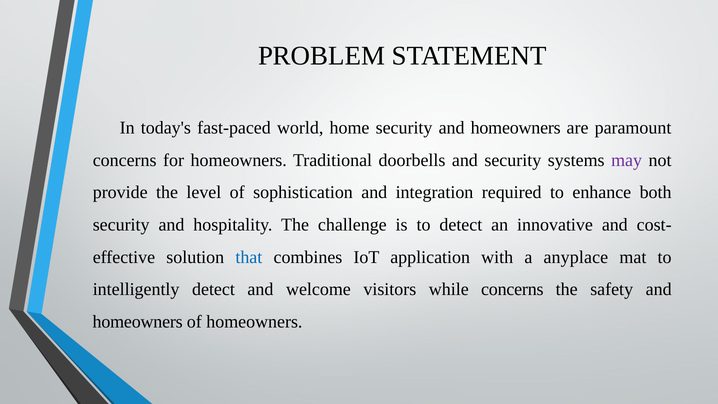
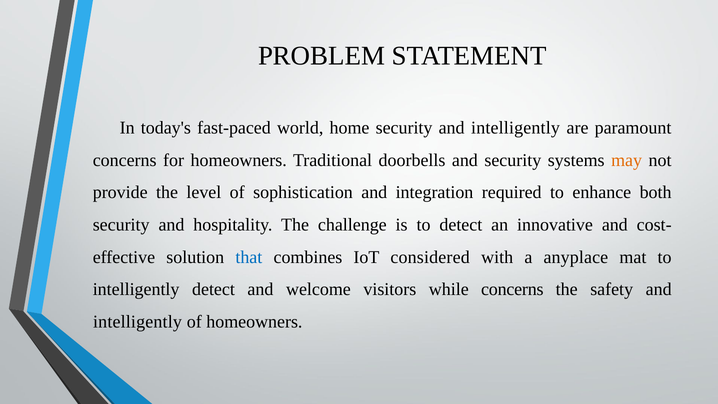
security and homeowners: homeowners -> intelligently (515, 128)
may colour: purple -> orange (627, 160)
application: application -> considered (430, 257)
homeowners: homeowners -> intelligently (137, 322)
